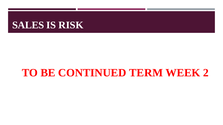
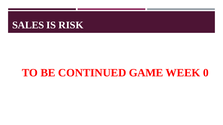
TERM: TERM -> GAME (146, 73)
2: 2 -> 0 (206, 73)
